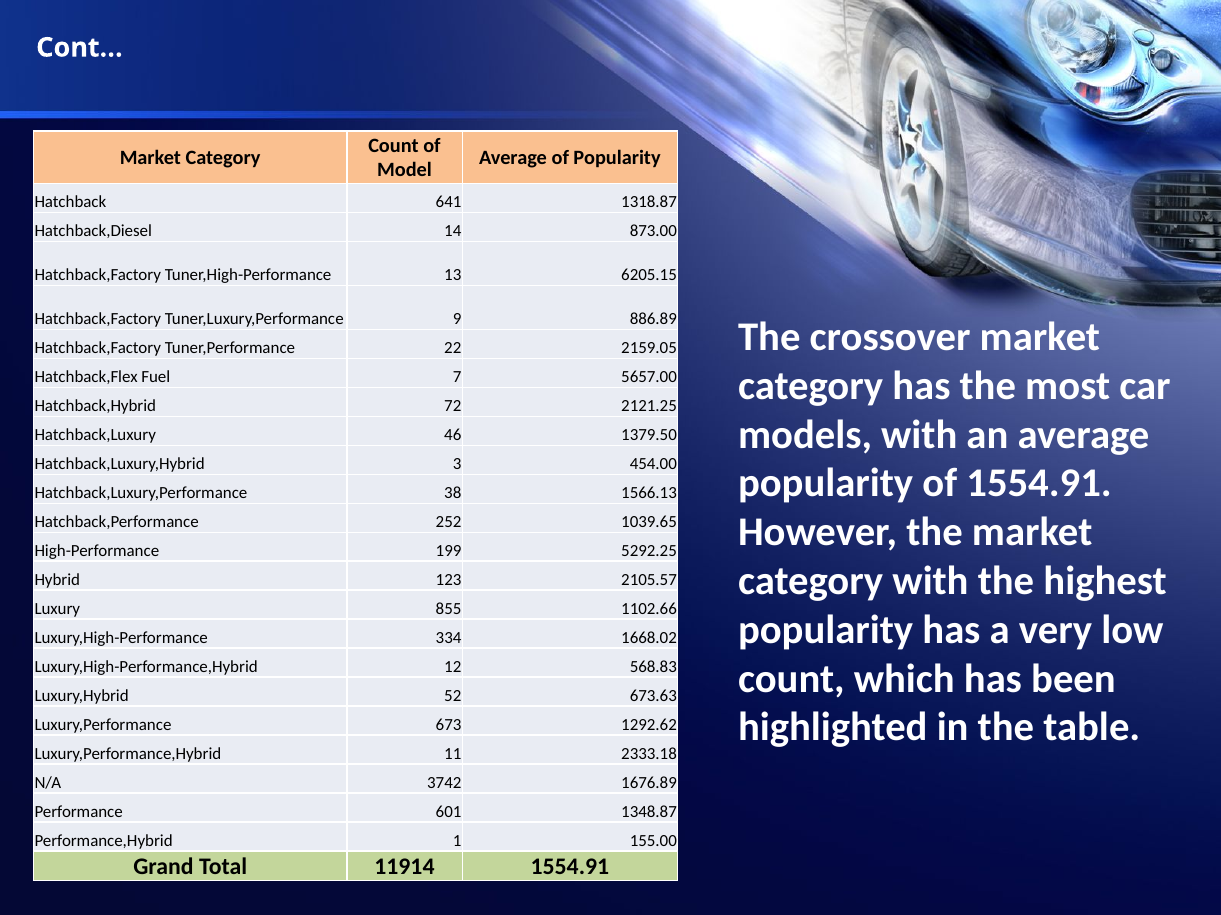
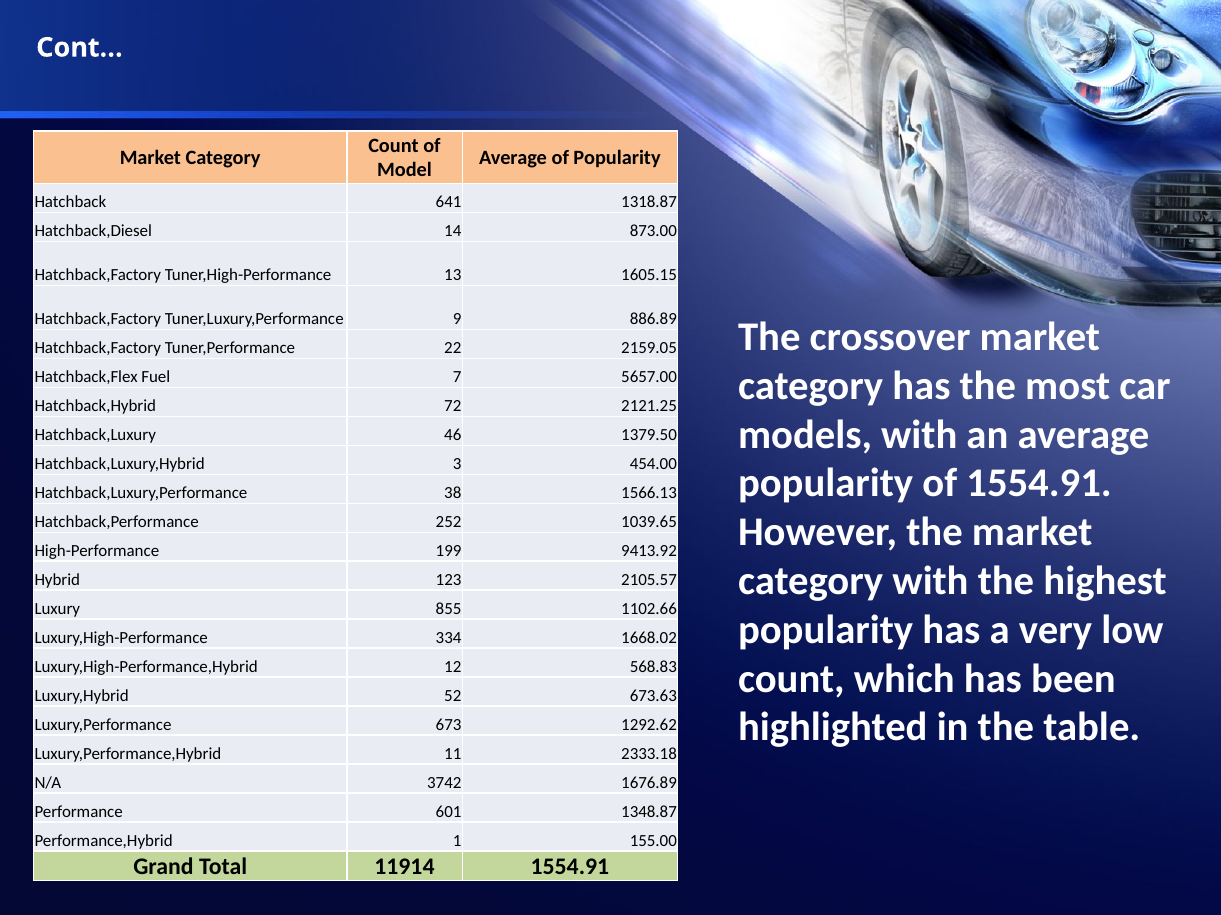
6205.15: 6205.15 -> 1605.15 (649, 276)
5292.25: 5292.25 -> 9413.92 (649, 552)
